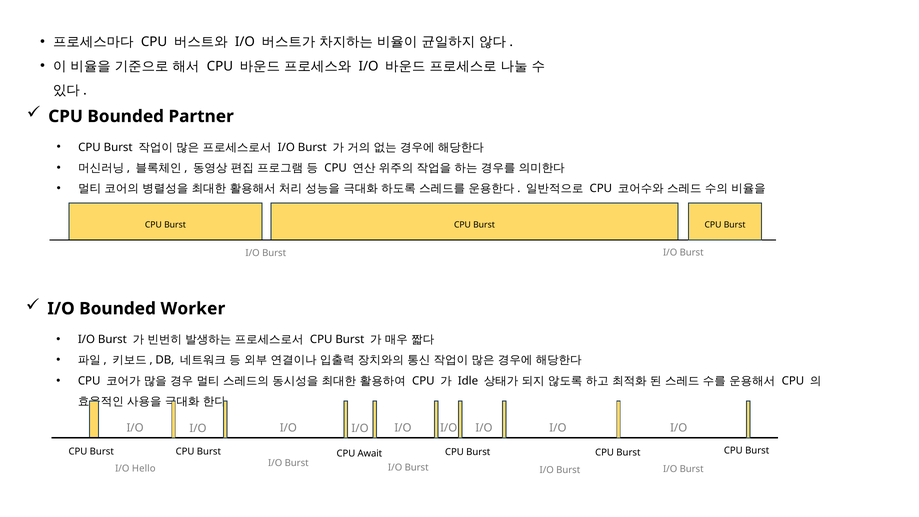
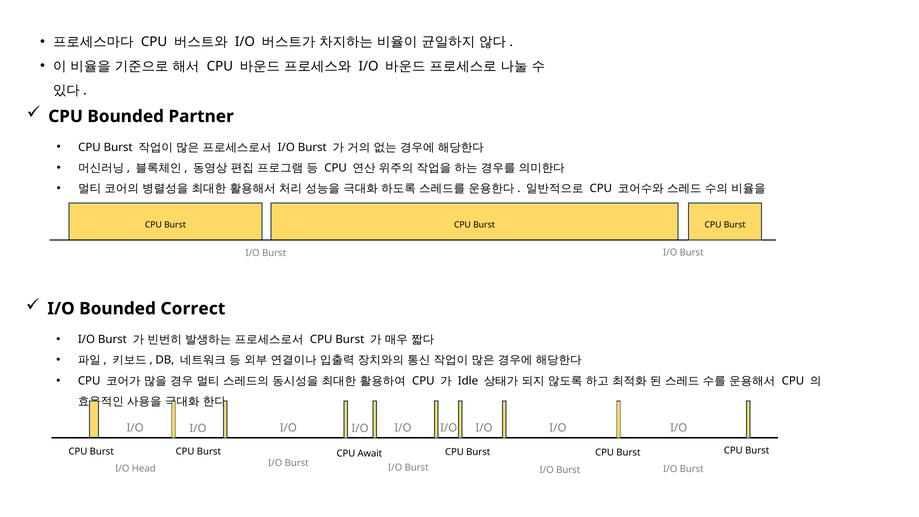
Worker: Worker -> Correct (193, 309)
Hello: Hello -> Head (144, 468)
